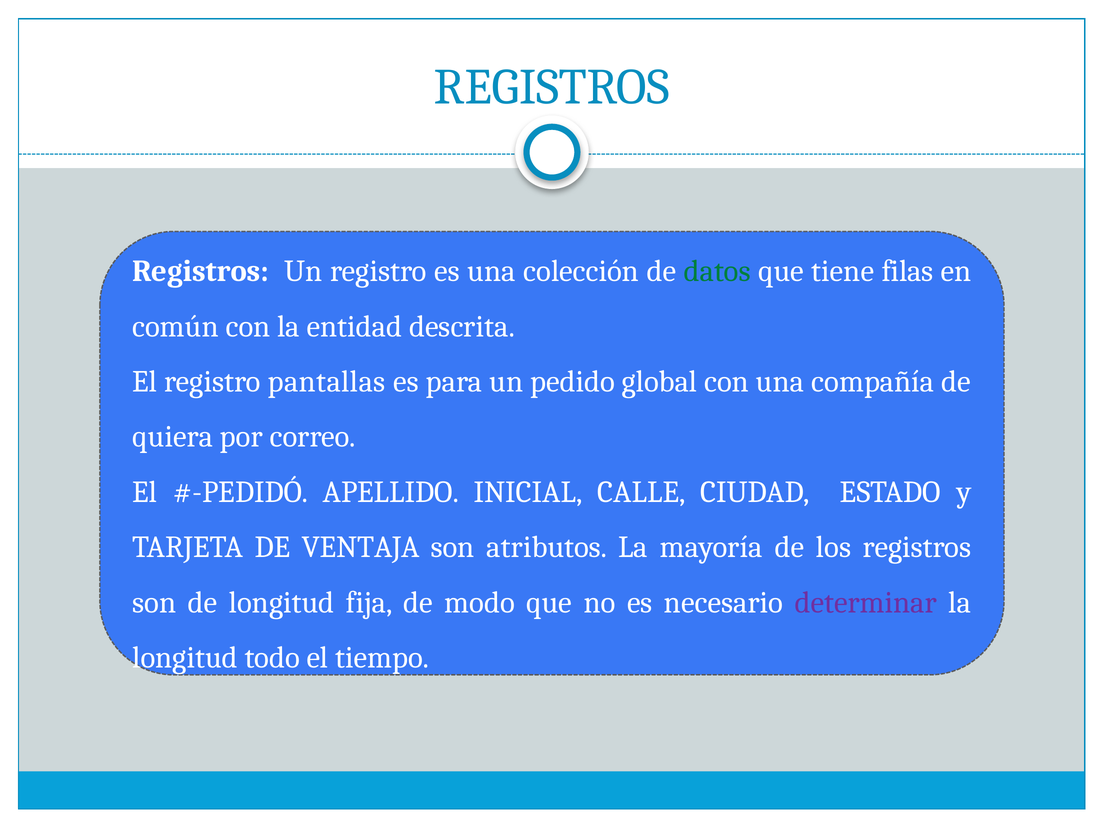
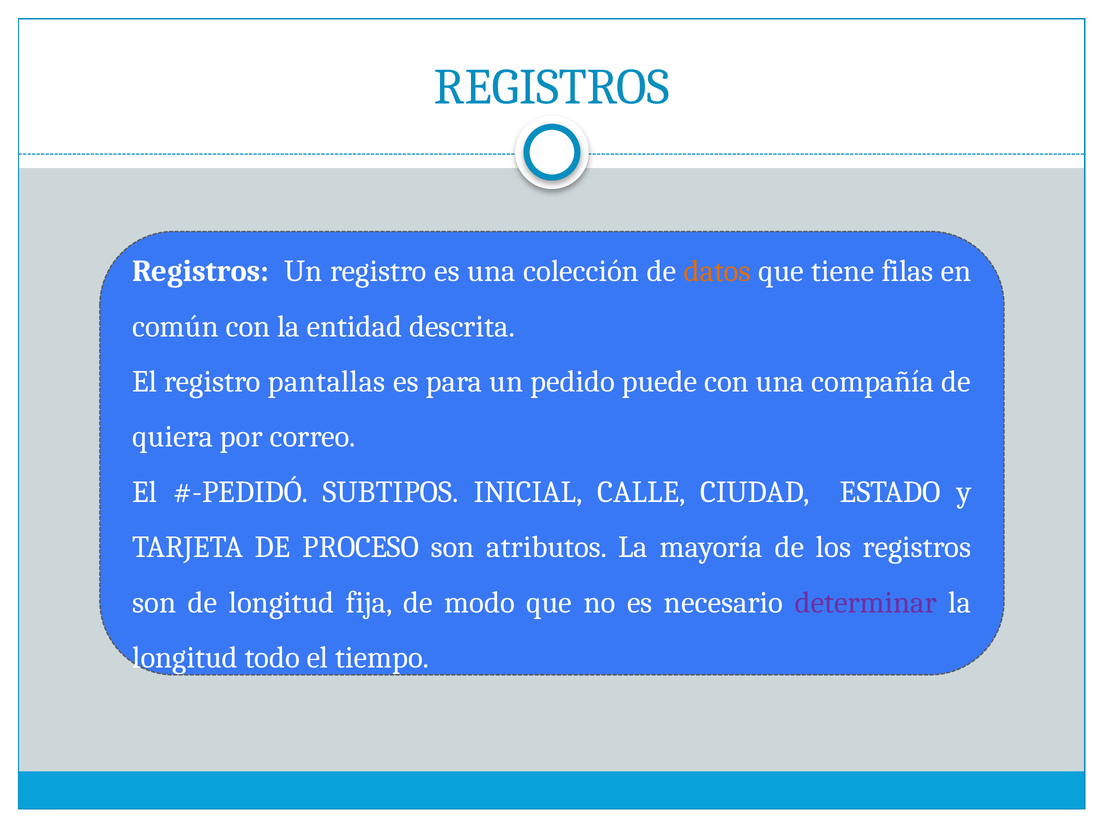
datos colour: green -> orange (717, 271)
global: global -> puede (660, 382)
APELLIDO: APELLIDO -> SUBTIPOS (391, 492)
VENTAJA: VENTAJA -> PROCESO (361, 547)
